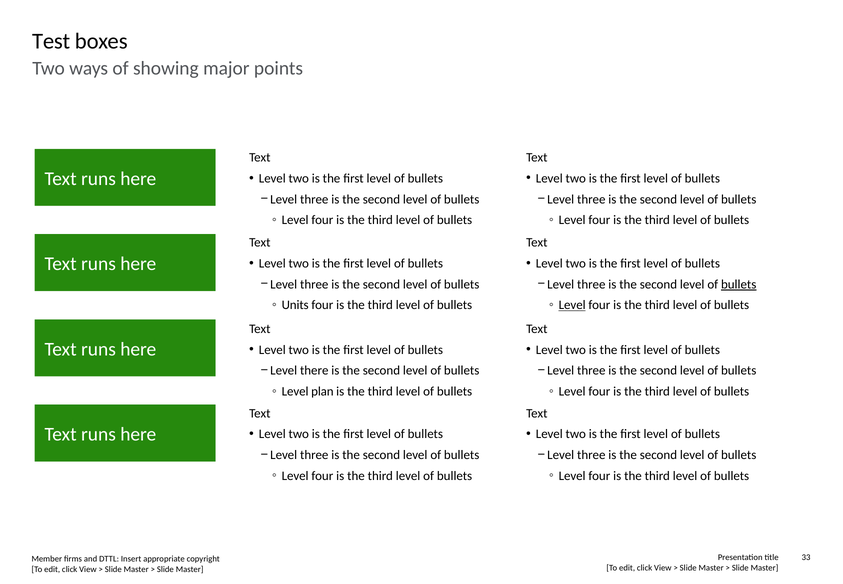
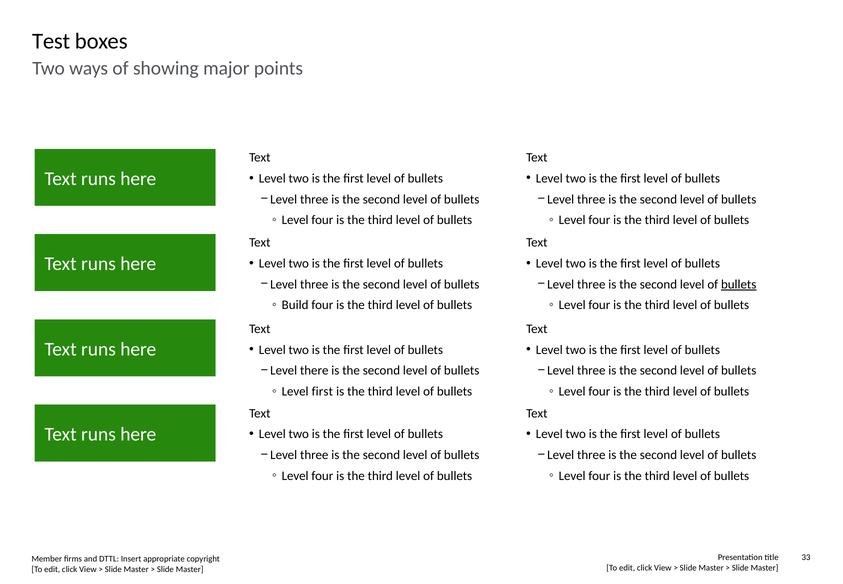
Units: Units -> Build (295, 305)
Level underline: present -> none (572, 305)
Level plan: plan -> first (322, 391)
